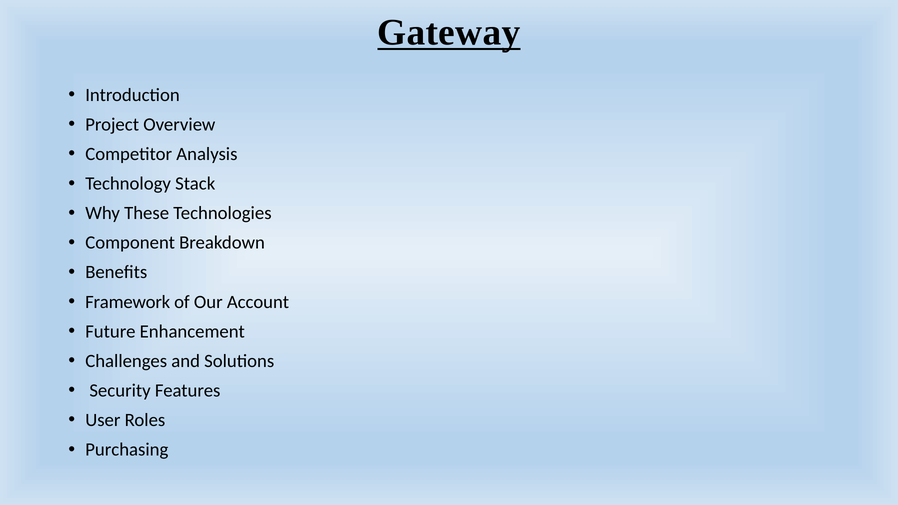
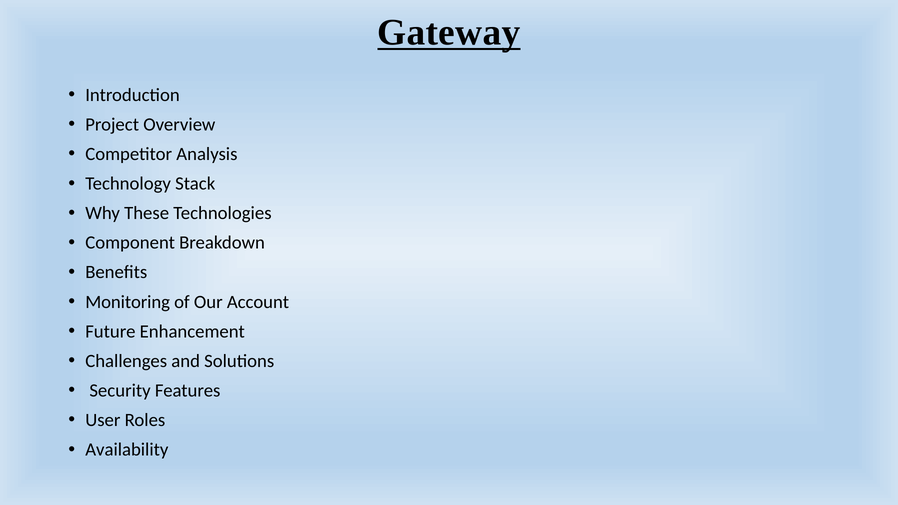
Framework: Framework -> Monitoring (128, 302)
Purchasing: Purchasing -> Availability (127, 450)
